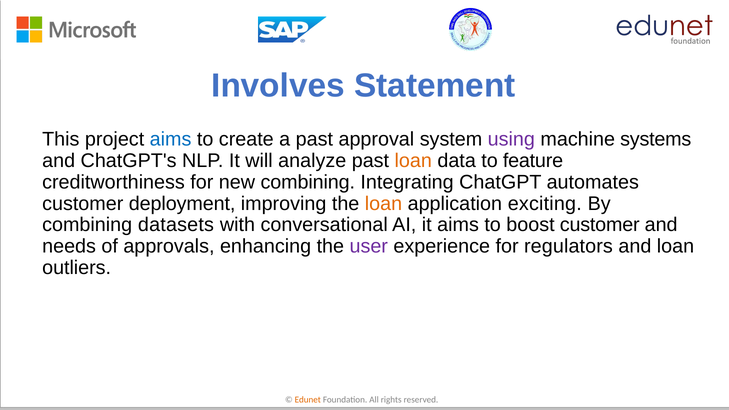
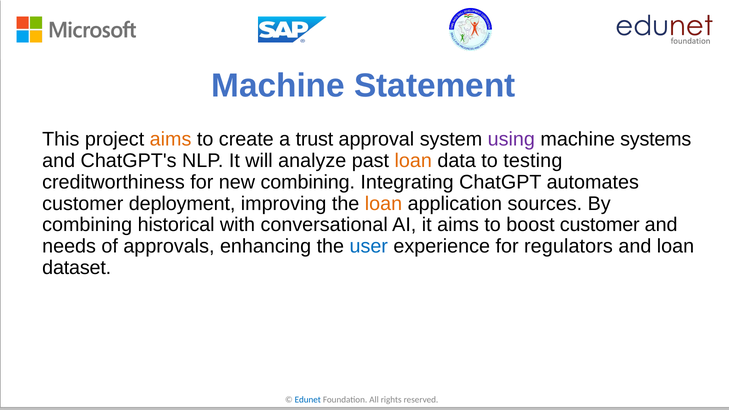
Involves: Involves -> Machine (278, 86)
aims colour: blue -> orange (171, 139)
a past: past -> trust (314, 139)
feature: feature -> testing (533, 161)
exciting: exciting -> sources (545, 204)
datasets: datasets -> historical (176, 225)
user colour: purple -> blue (369, 246)
outliers: outliers -> dataset (77, 268)
Edunet colour: orange -> blue (308, 400)
